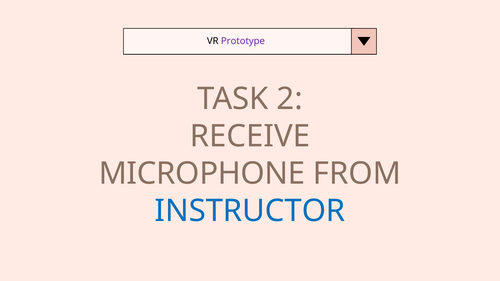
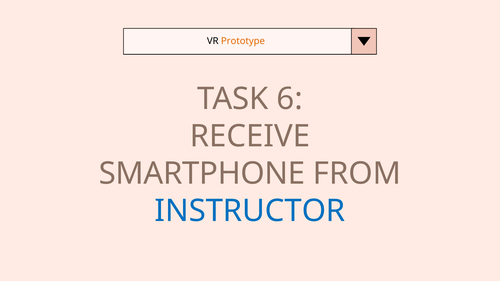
Prototype colour: purple -> orange (243, 41)
2: 2 -> 6 (290, 99)
MICROPHONE: MICROPHONE -> SMARTPHONE (202, 174)
